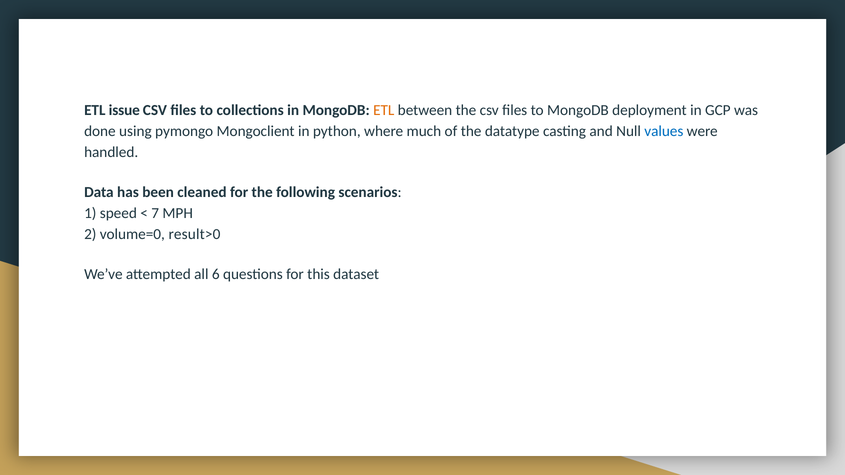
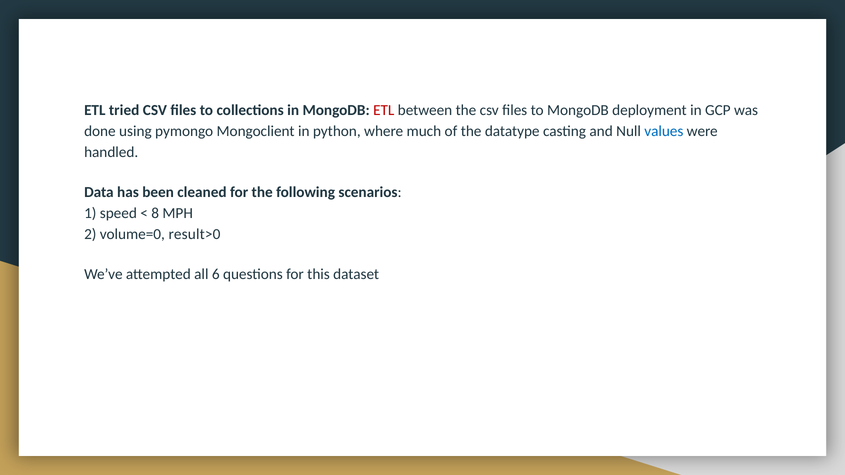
issue: issue -> tried (124, 110)
ETL colour: orange -> red (384, 110)
7: 7 -> 8 (155, 213)
